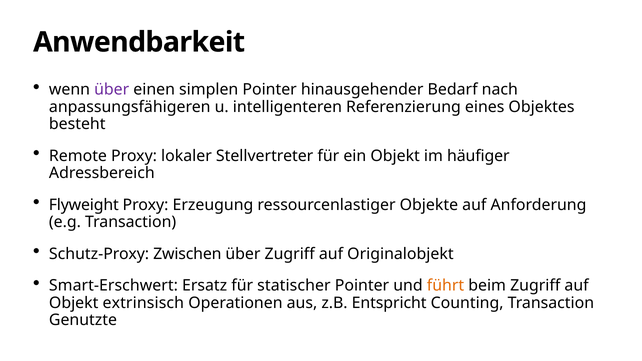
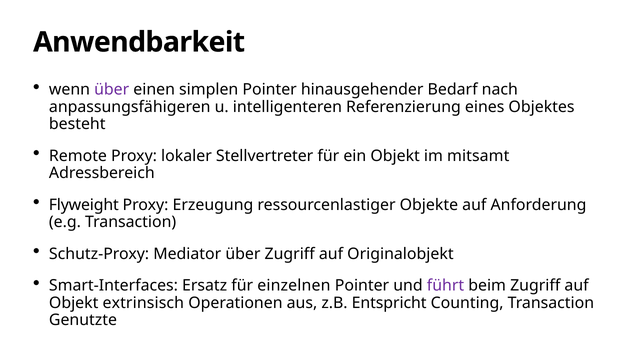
häufiger: häufiger -> mitsamt (478, 156)
Zwischen: Zwischen -> Mediator (187, 254)
Smart-Erschwert: Smart-Erschwert -> Smart-Interfaces (113, 286)
statischer: statischer -> einzelnen (294, 286)
führt colour: orange -> purple (445, 286)
